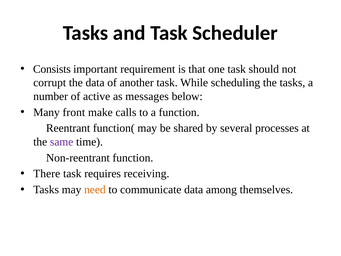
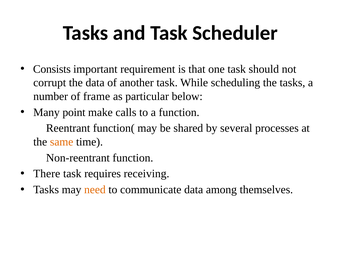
active: active -> frame (97, 96)
messages: messages -> particular (147, 96)
front: front -> point (74, 112)
same colour: purple -> orange (62, 142)
